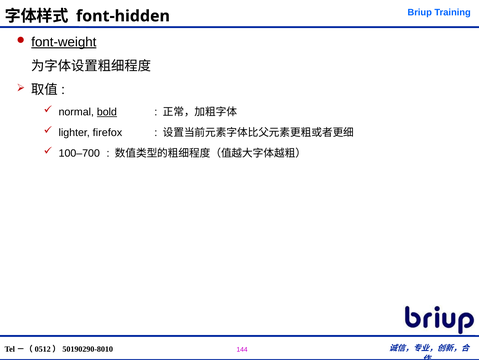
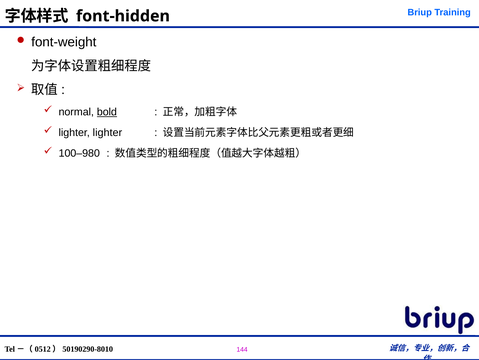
font-weight underline: present -> none (64, 42)
lighter firefox: firefox -> lighter (107, 132)
100–700: 100–700 -> 100–980 (79, 153)
